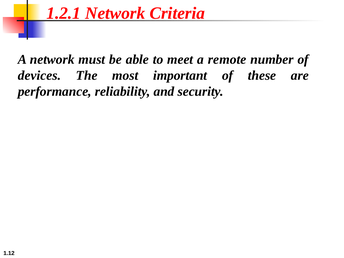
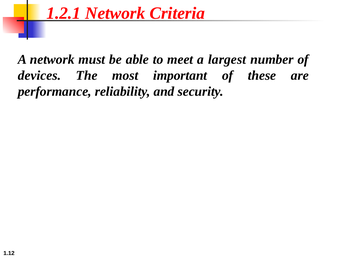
remote: remote -> largest (227, 59)
